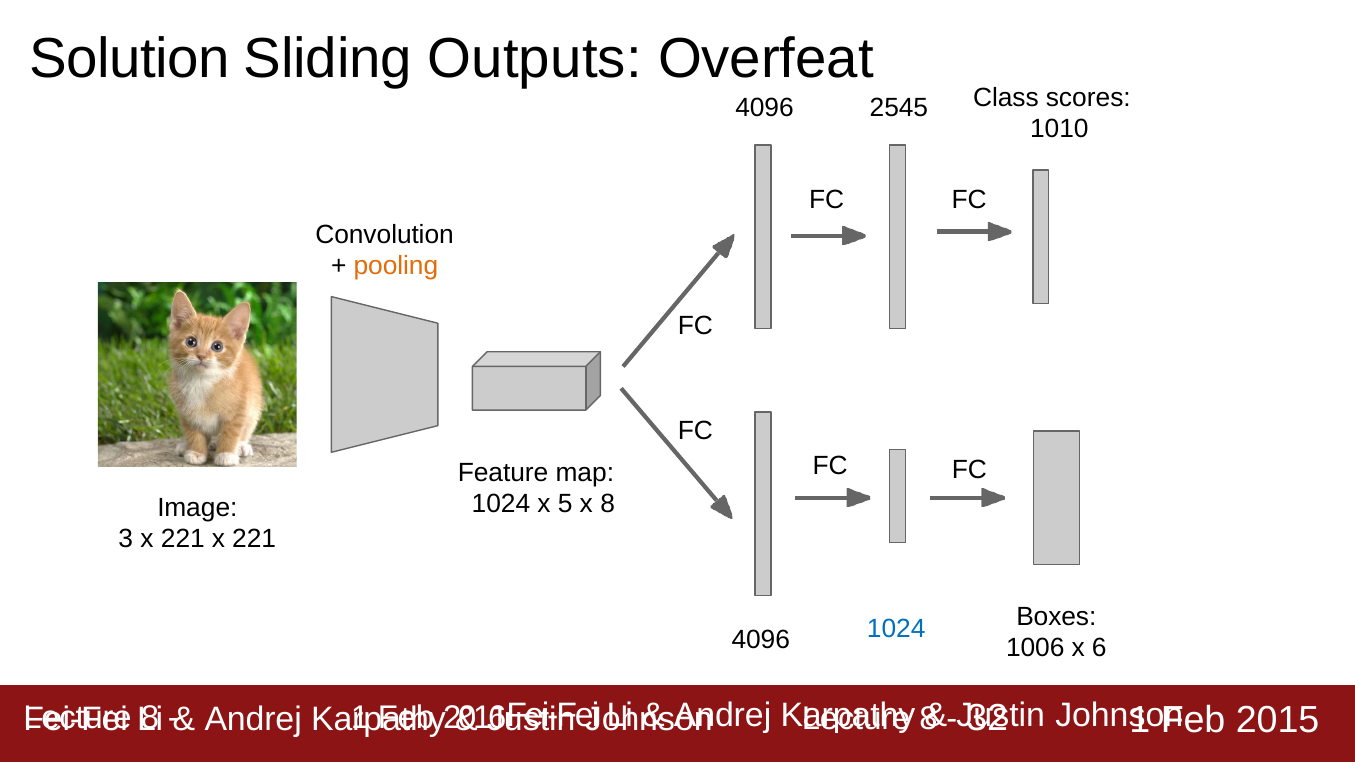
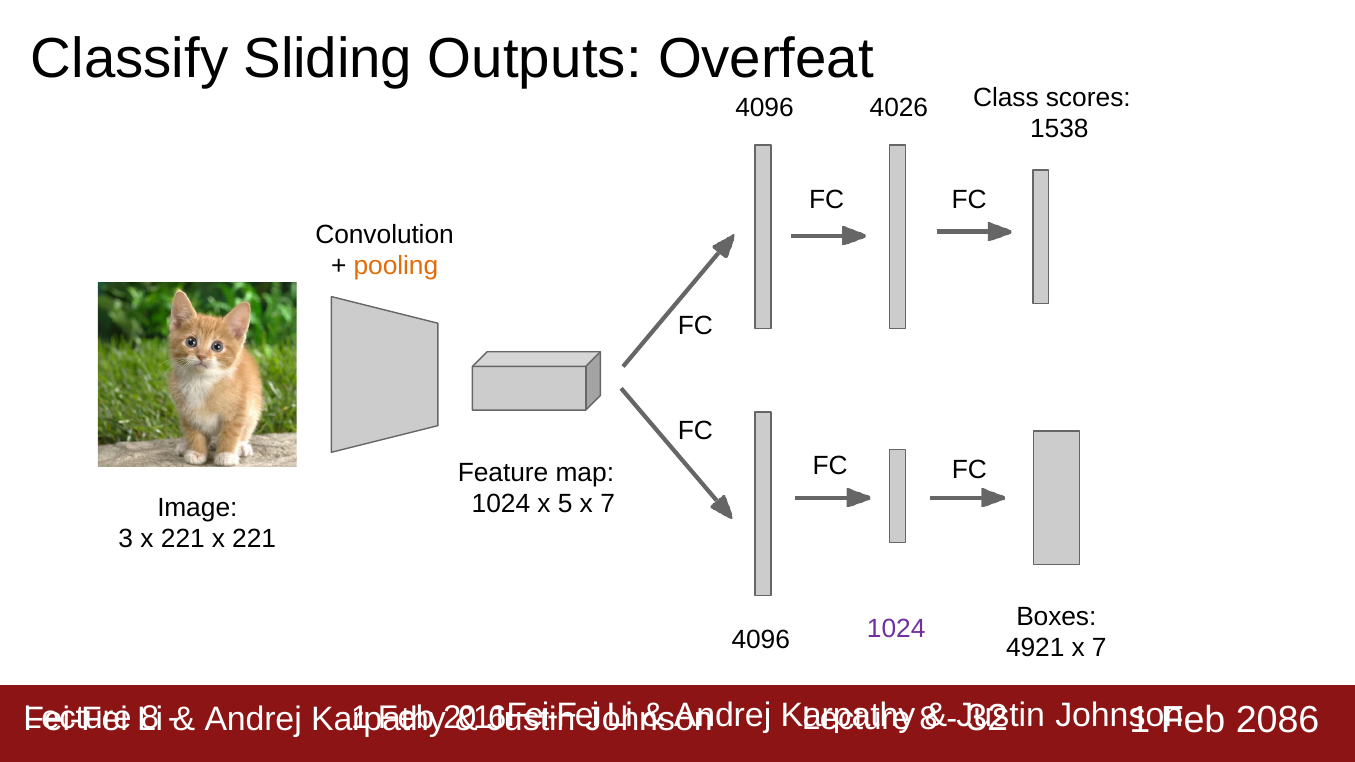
Solution: Solution -> Classify (130, 59)
2545: 2545 -> 4026 (899, 108)
1010: 1010 -> 1538 (1059, 129)
5 x 8: 8 -> 7 (608, 504)
1024 colour: blue -> purple (896, 629)
1006: 1006 -> 4921 (1035, 648)
6: 6 -> 7 (1099, 648)
2015: 2015 -> 2086 (1278, 721)
